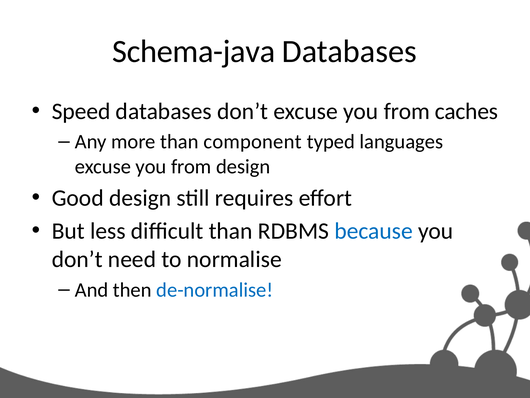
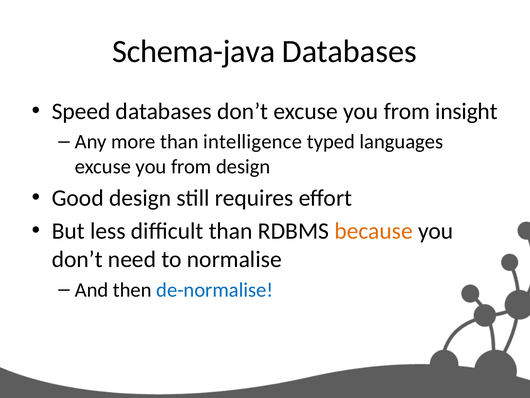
caches: caches -> insight (466, 111)
component: component -> intelligence (253, 142)
because colour: blue -> orange (374, 231)
